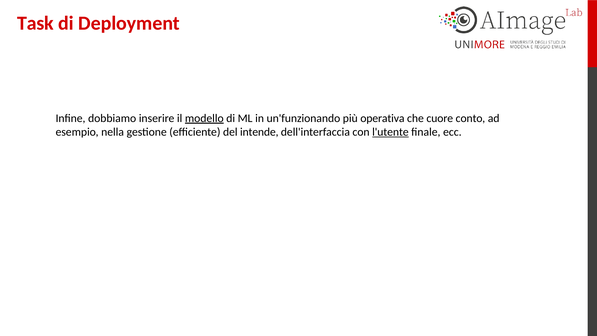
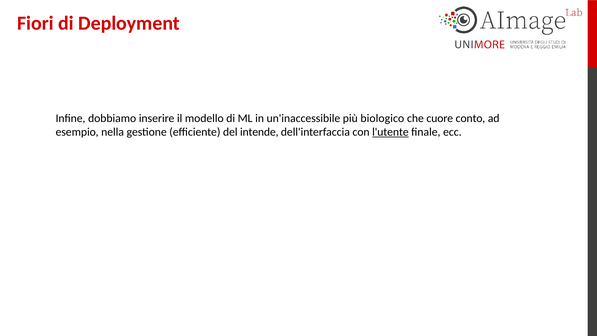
Task: Task -> Fiori (35, 23)
modello underline: present -> none (204, 118)
un'funzionando: un'funzionando -> un'inaccessibile (303, 118)
operativa: operativa -> biologico (382, 118)
